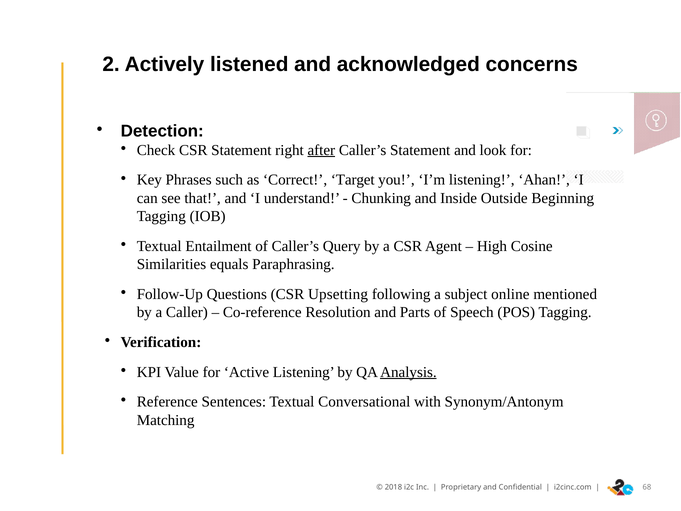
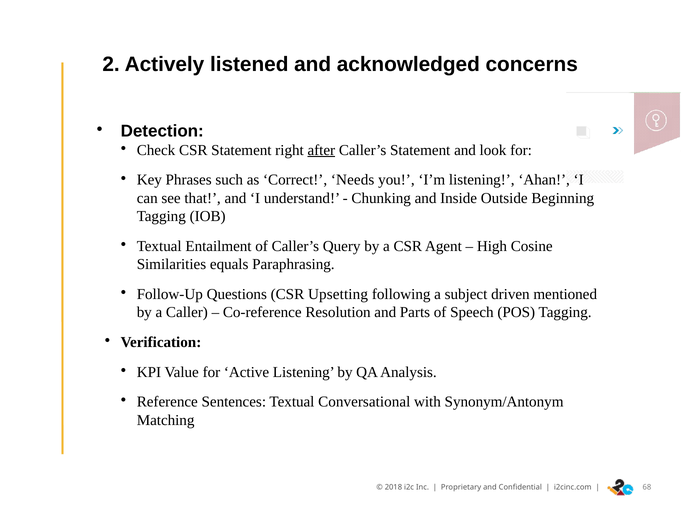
Target: Target -> Needs (353, 180)
online: online -> driven (510, 294)
Analysis underline: present -> none (408, 372)
